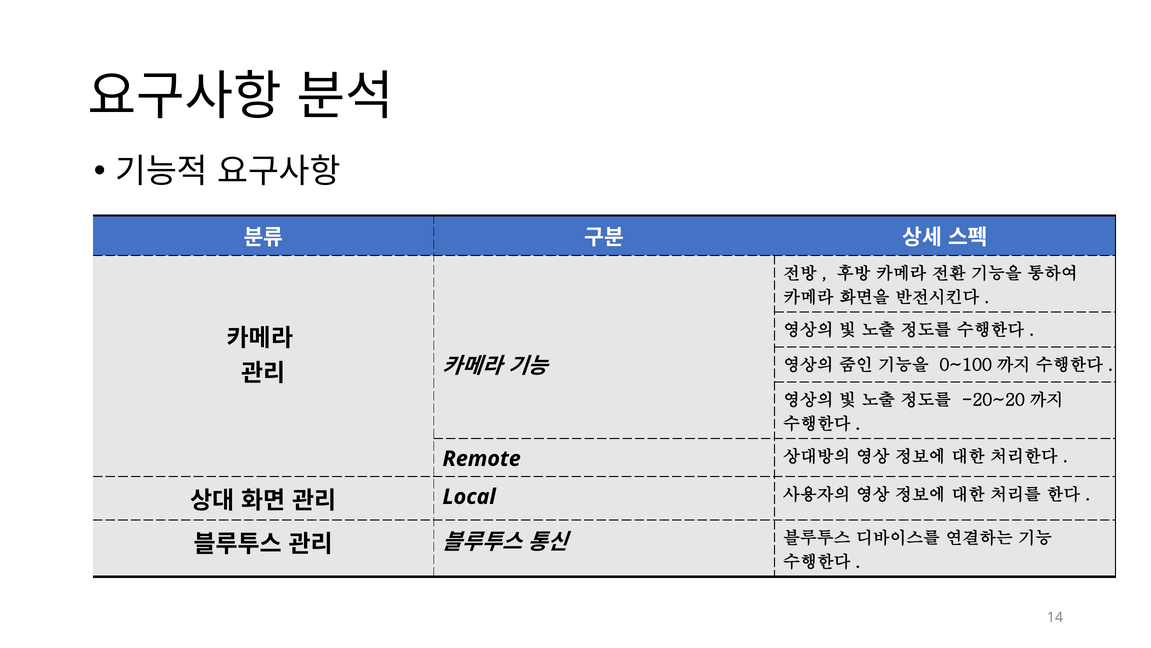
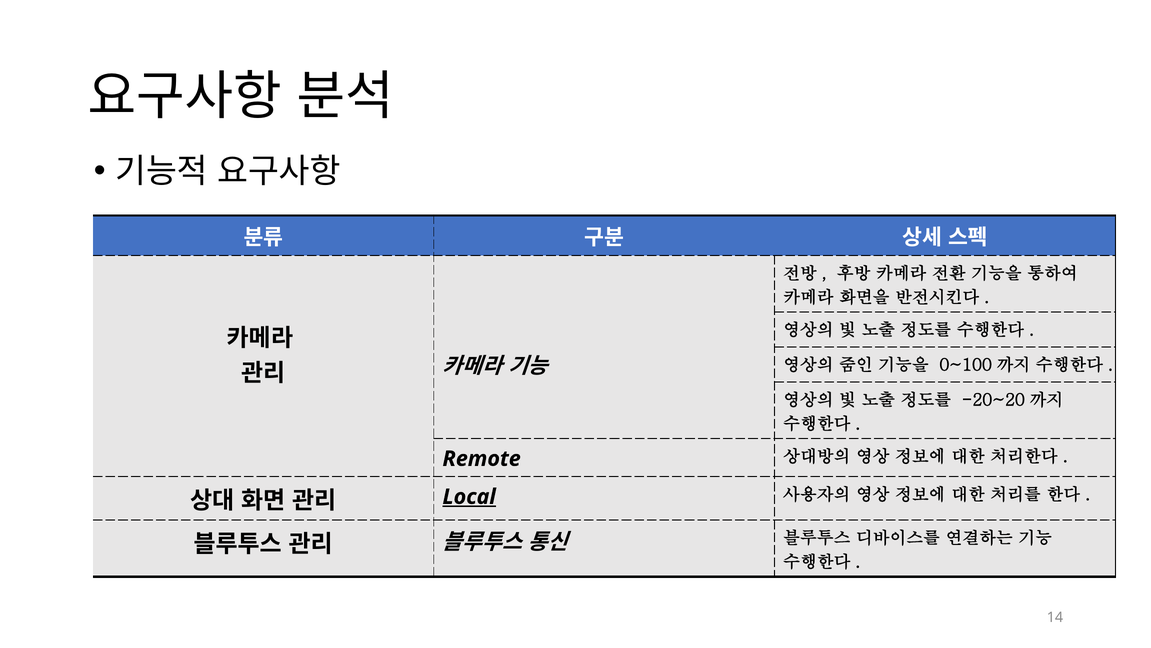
Local underline: none -> present (469, 496)
